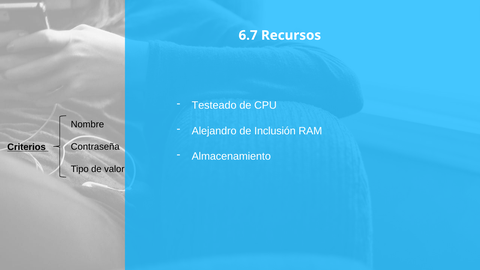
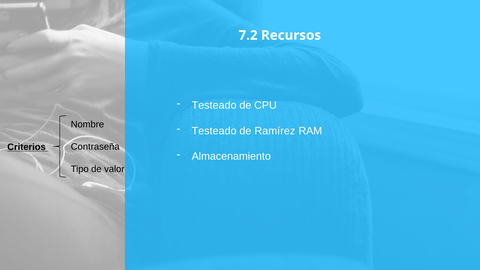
6.7: 6.7 -> 7.2 (248, 35)
Alejandro: Alejandro -> Testeado (214, 131)
Inclusión: Inclusión -> Ramírez (275, 131)
